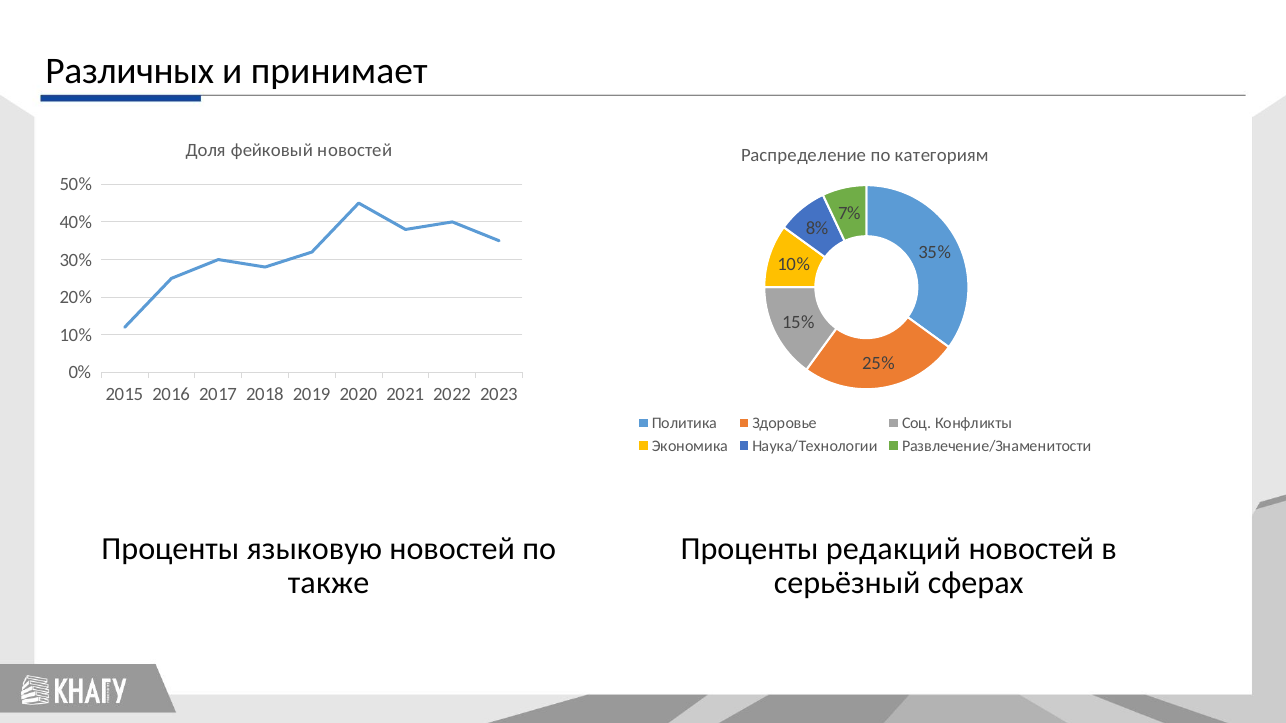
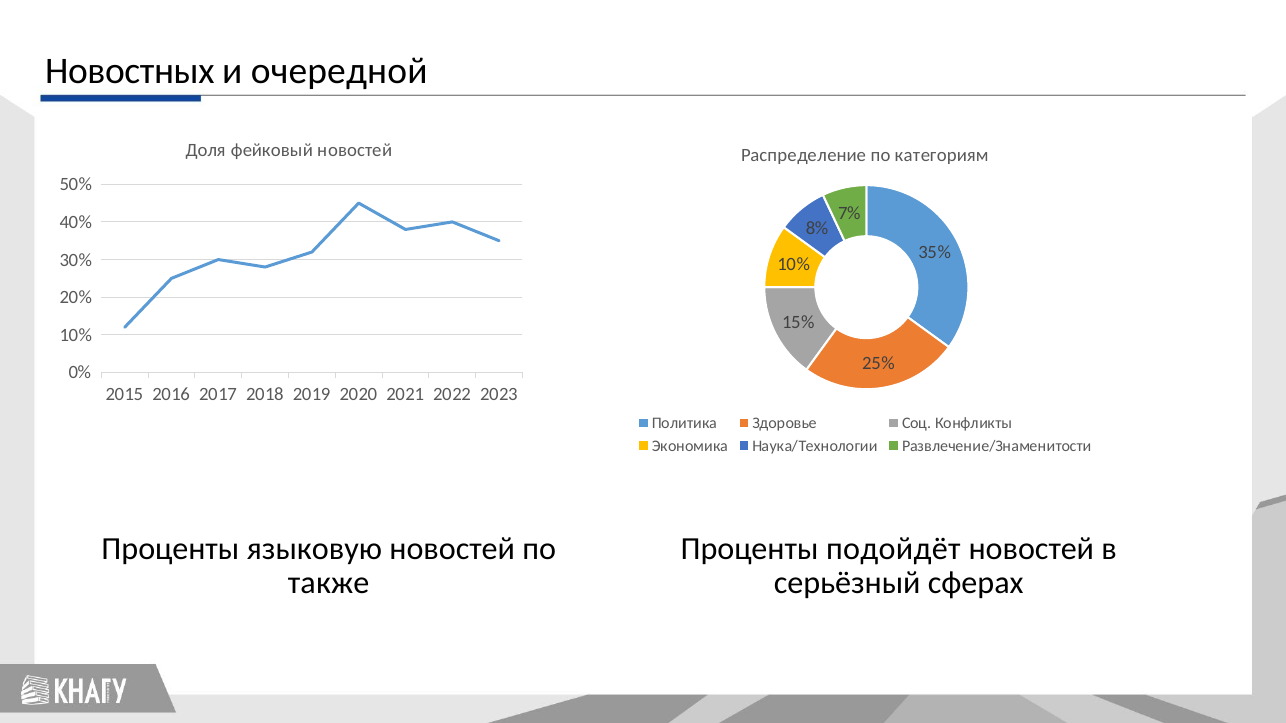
Различных: Различных -> Новостных (130, 72)
принимает: принимает -> очередной (339, 72)
редакций: редакций -> подойдёт (893, 549)
